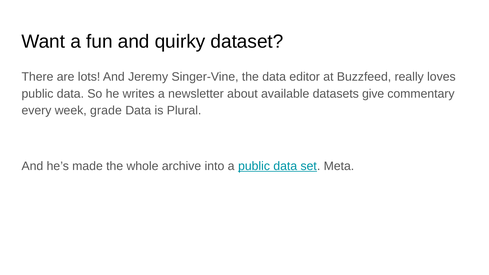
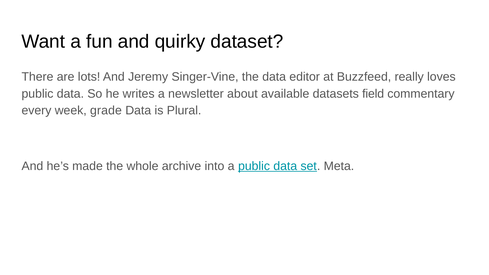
give: give -> field (373, 94)
